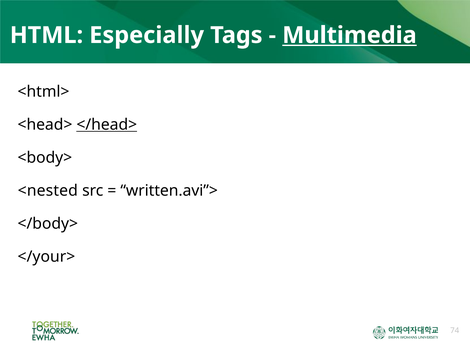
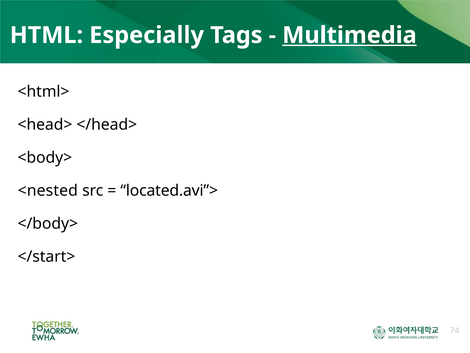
</head> underline: present -> none (107, 124)
written.avi”>: written.avi”> -> located.avi”> (169, 190)
</your>: </your> -> </start> (46, 256)
